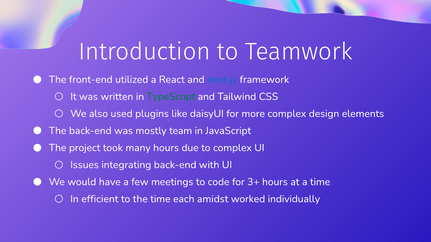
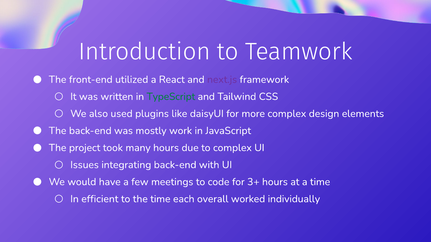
next.js colour: blue -> purple (222, 80)
team: team -> work (181, 131)
amidst: amidst -> overall (213, 199)
